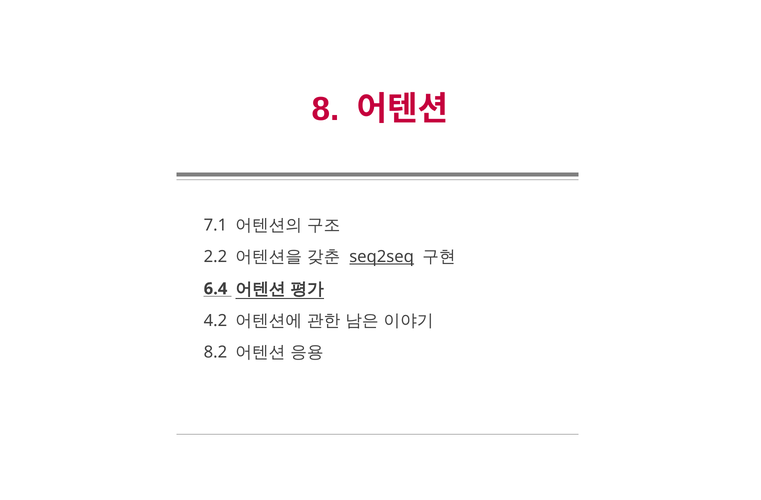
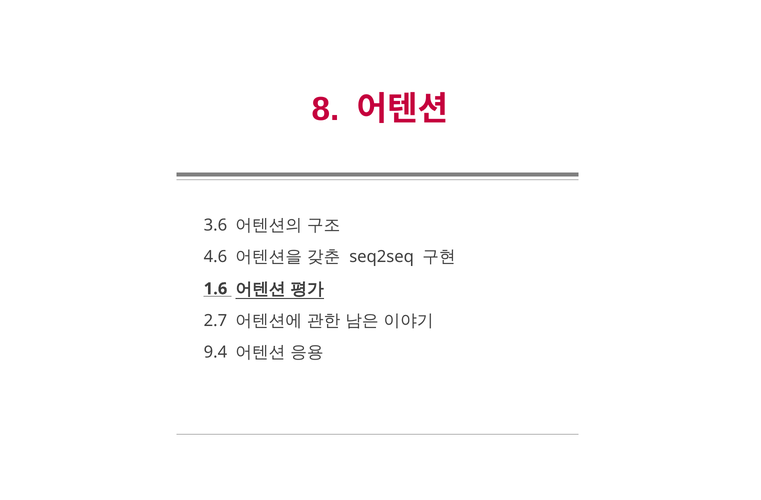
7.1: 7.1 -> 3.6 (215, 225)
2.2: 2.2 -> 4.6 (215, 257)
seq2seq underline: present -> none (382, 257)
6.4: 6.4 -> 1.6 (216, 289)
4.2: 4.2 -> 2.7 (215, 321)
8.2: 8.2 -> 9.4 (215, 352)
